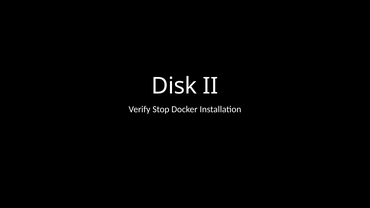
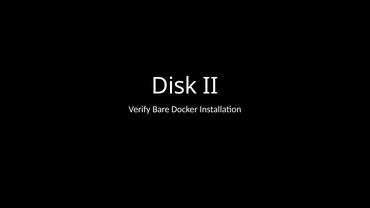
Stop: Stop -> Bare (161, 109)
